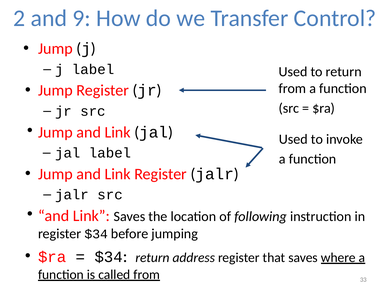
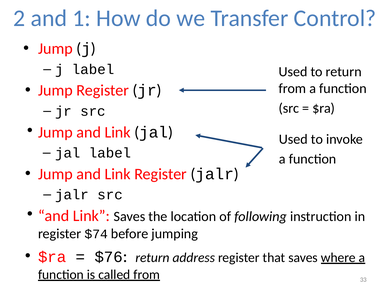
9: 9 -> 1 (82, 18)
register $34: $34 -> $74 (96, 234)
$34: $34 -> $76 (109, 256)
